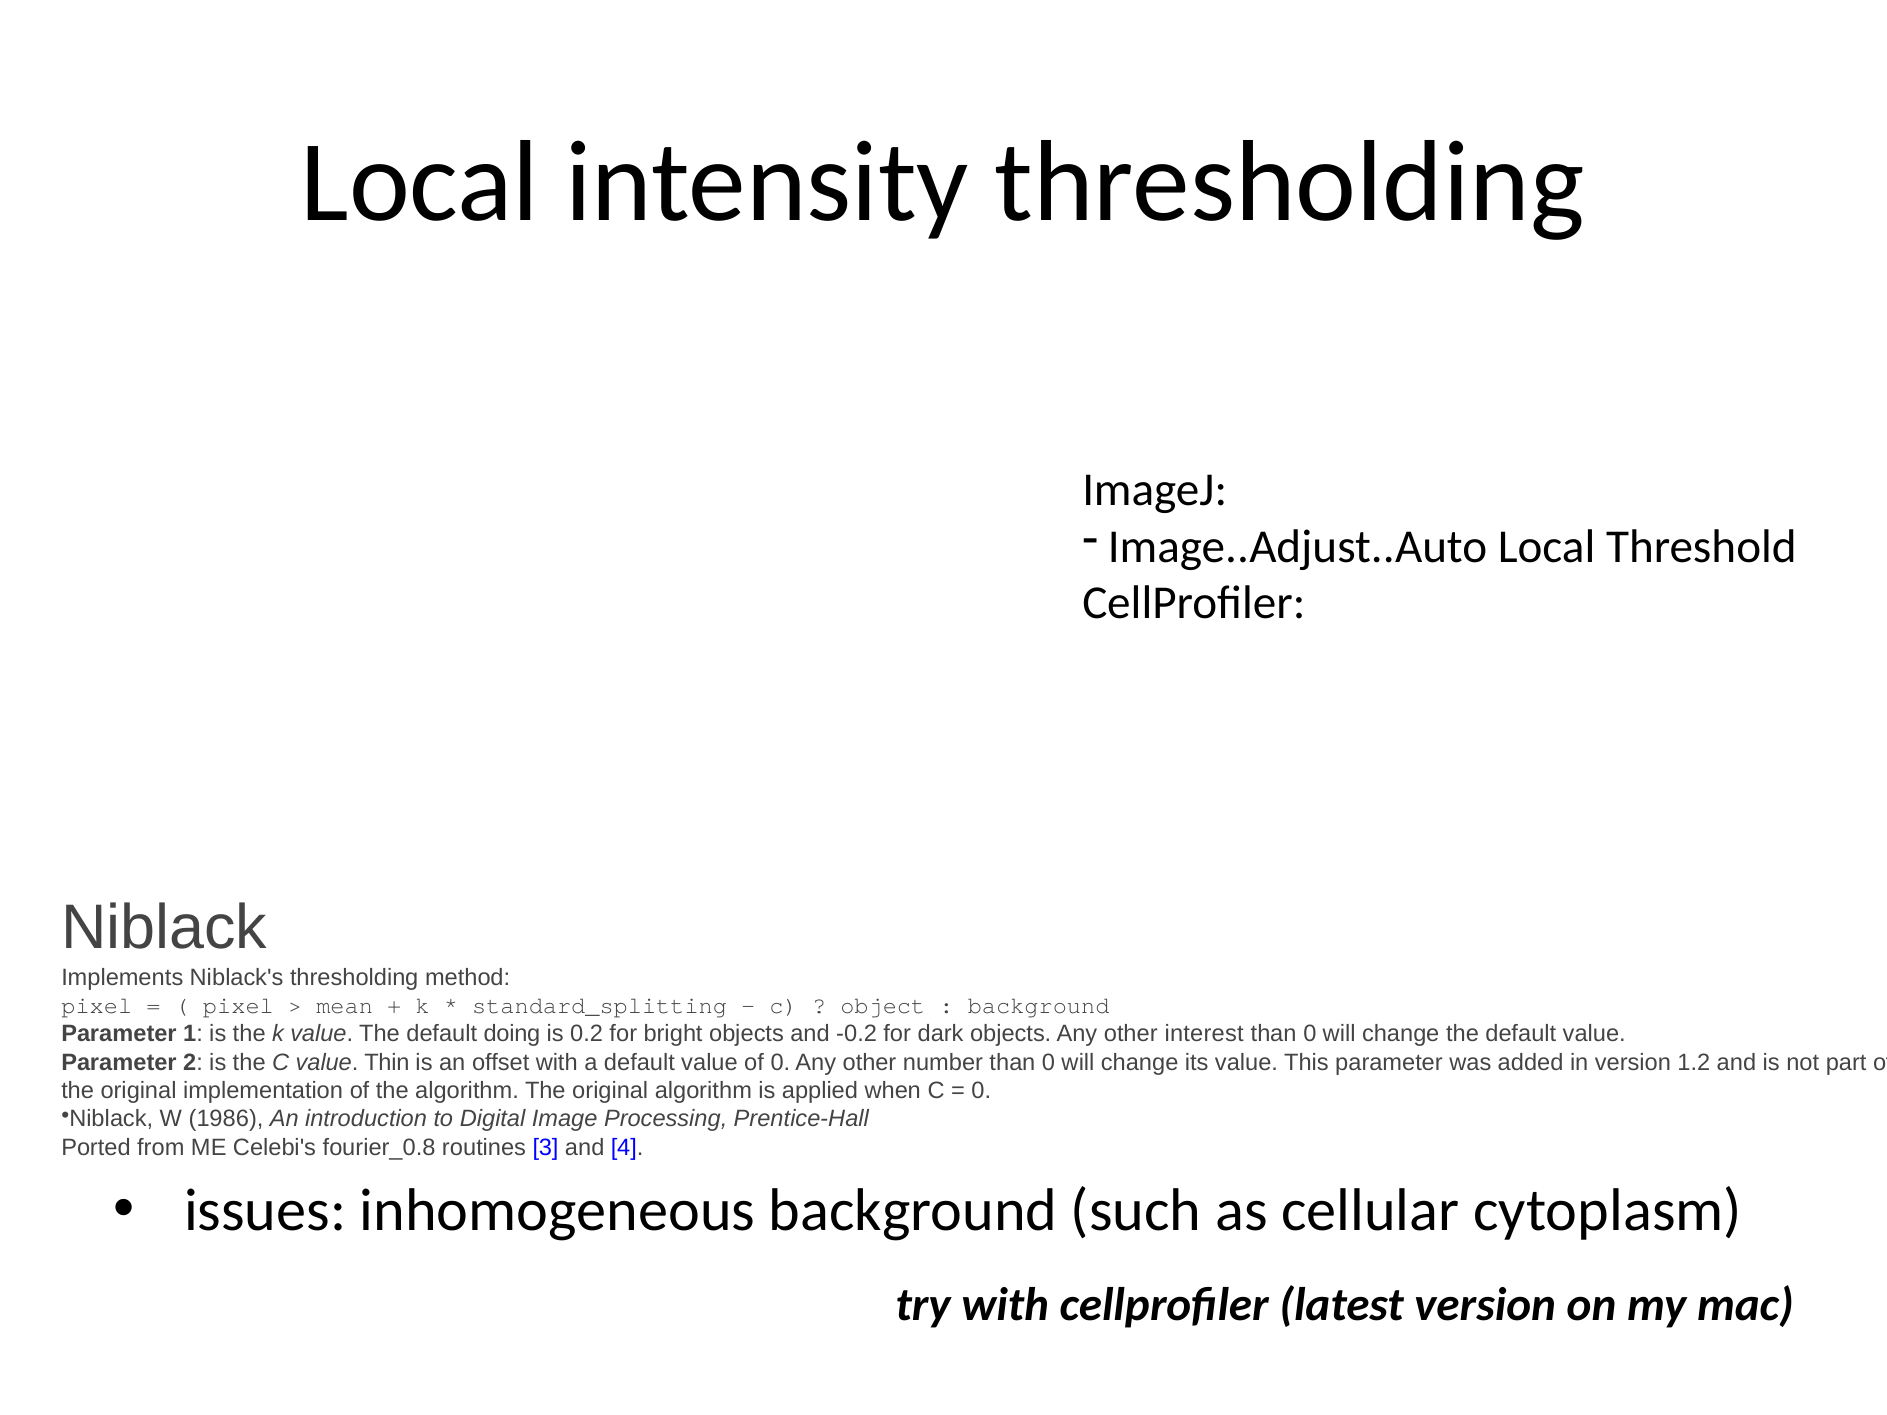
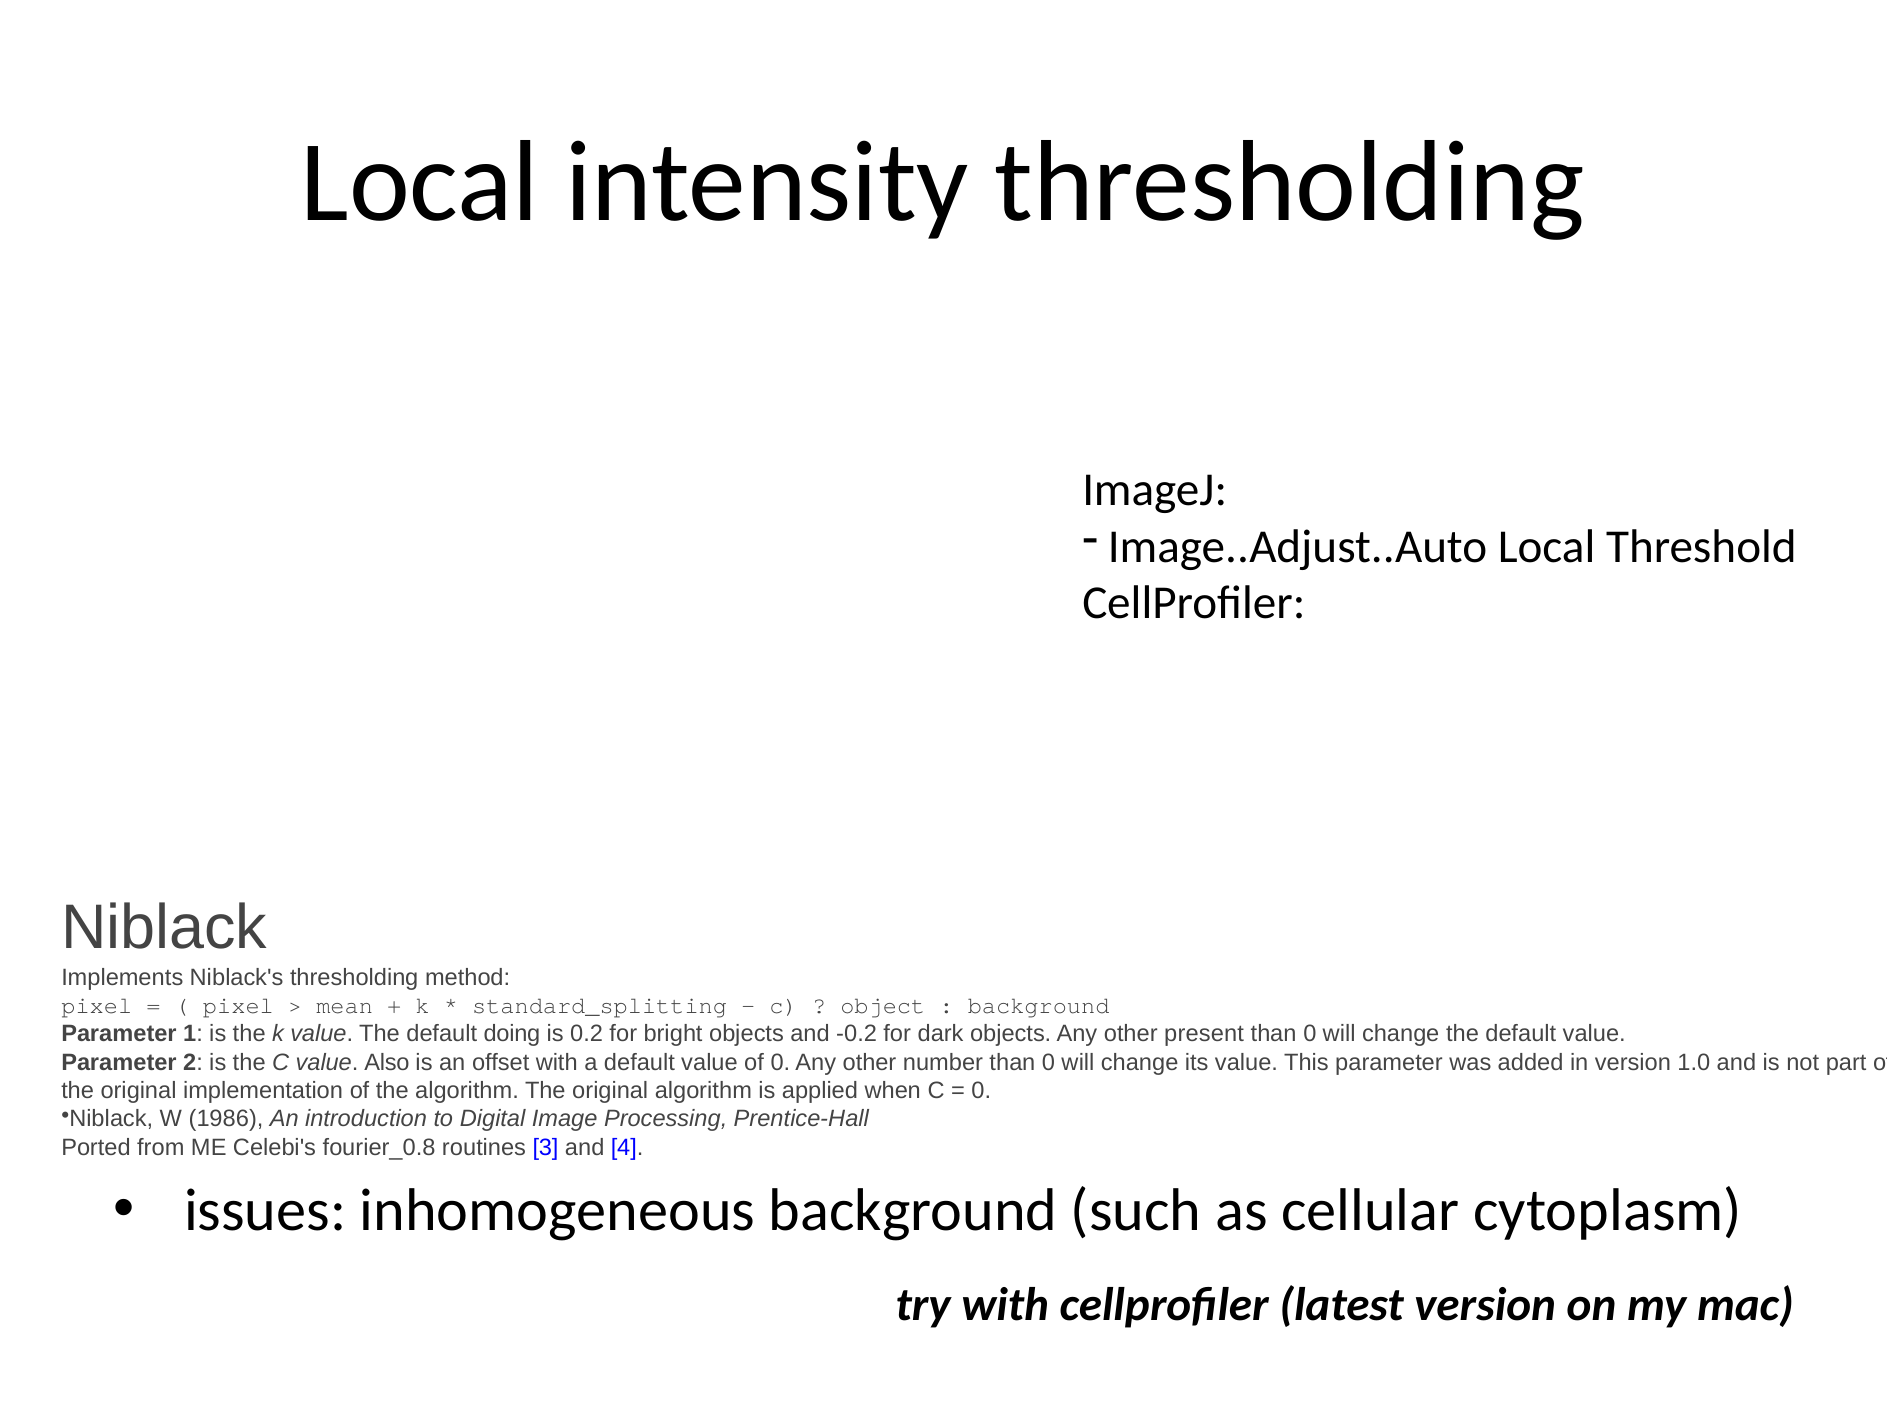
interest: interest -> present (1204, 1034)
Thin: Thin -> Also (387, 1063)
1.2: 1.2 -> 1.0 (1694, 1063)
